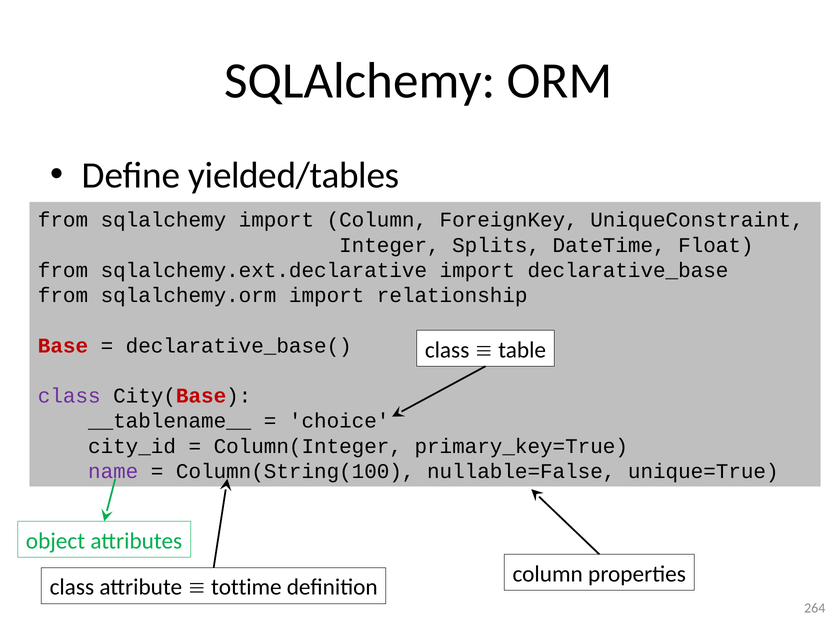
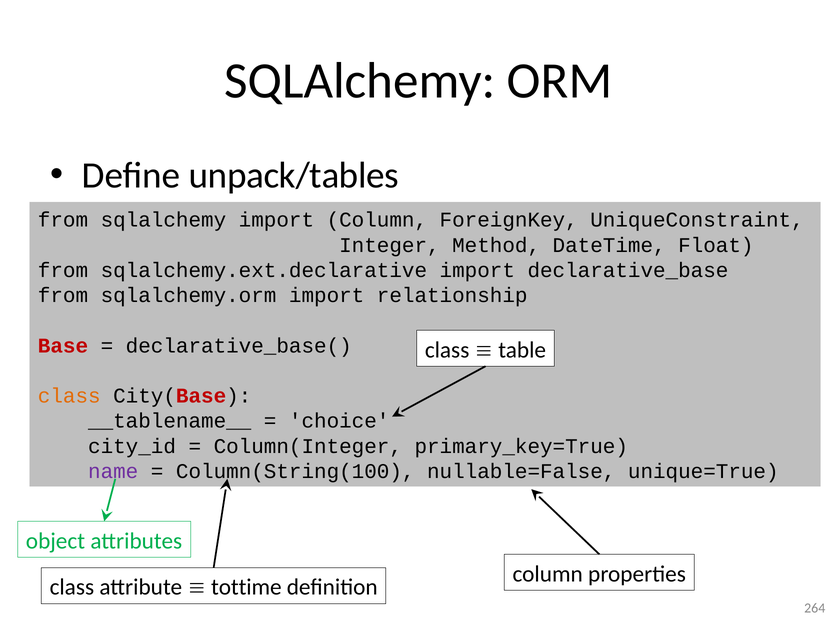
yielded/tables: yielded/tables -> unpack/tables (294, 176)
Splits: Splits -> Method (496, 245)
class colour: purple -> orange (69, 396)
